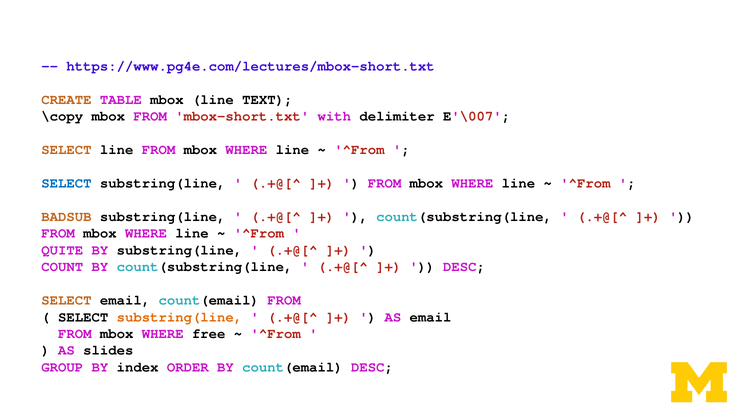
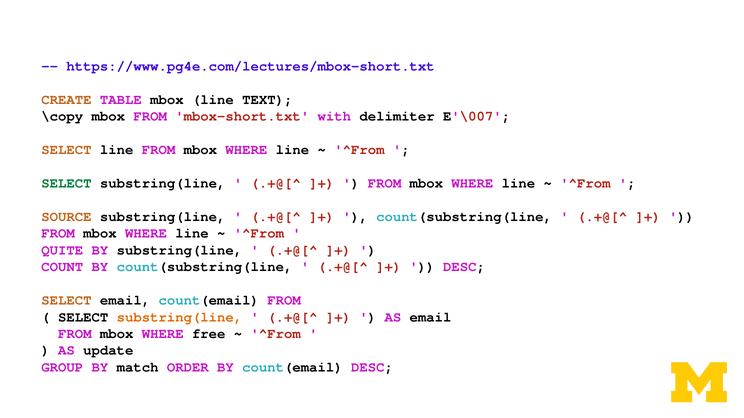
SELECT colour: blue -> green (66, 183)
BADSUB: BADSUB -> SOURCE (66, 217)
slides: slides -> update (108, 351)
index: index -> match (138, 368)
